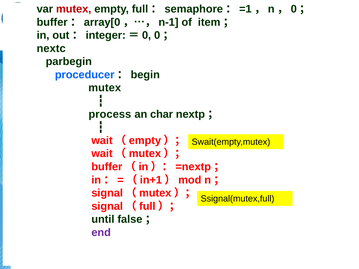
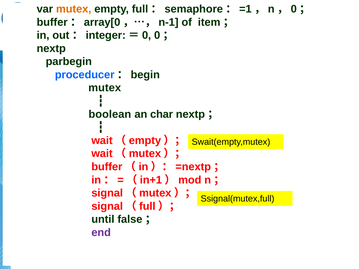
mutex colour: red -> orange (74, 9)
nextc: nextc -> nextp (51, 48)
process: process -> boolean (110, 114)
